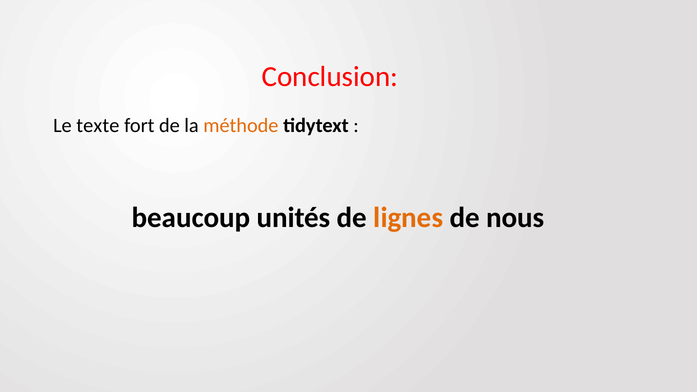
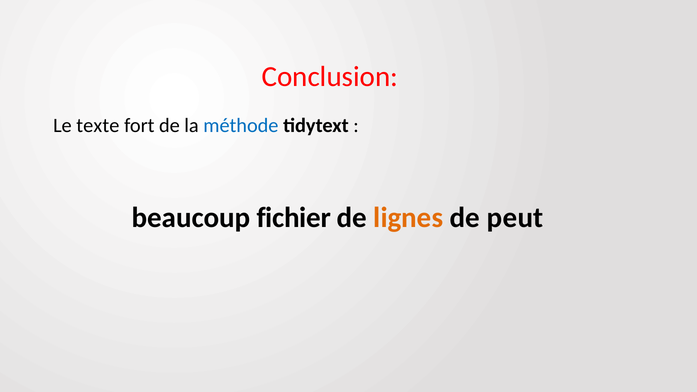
méthode colour: orange -> blue (241, 126)
unités: unités -> fichier (294, 218)
nous: nous -> peut (515, 218)
